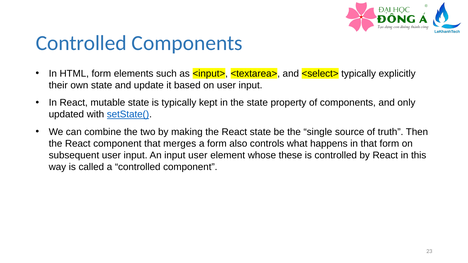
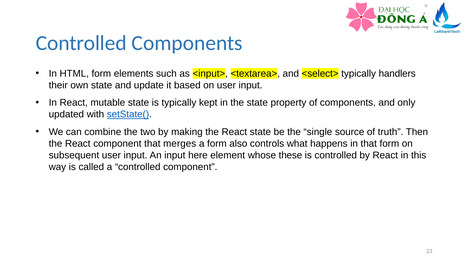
explicitly: explicitly -> handlers (397, 74)
input user: user -> here (198, 156)
